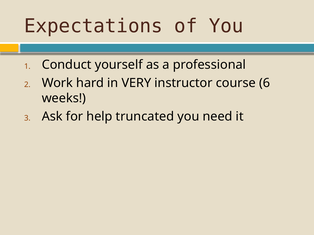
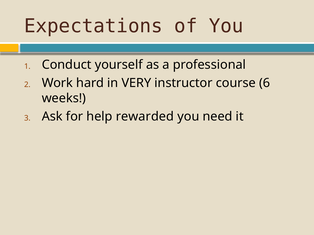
truncated: truncated -> rewarded (145, 117)
